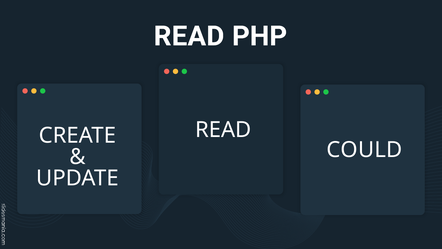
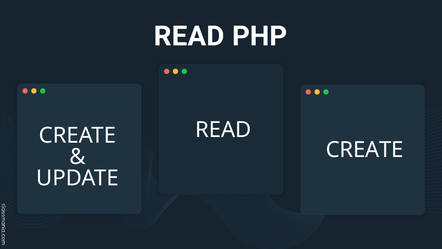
COULD: COULD -> CREATE (365, 149)
